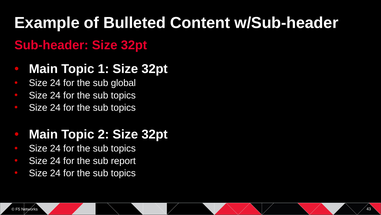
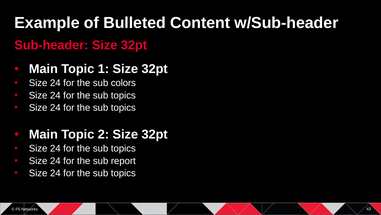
global: global -> colors (123, 83)
